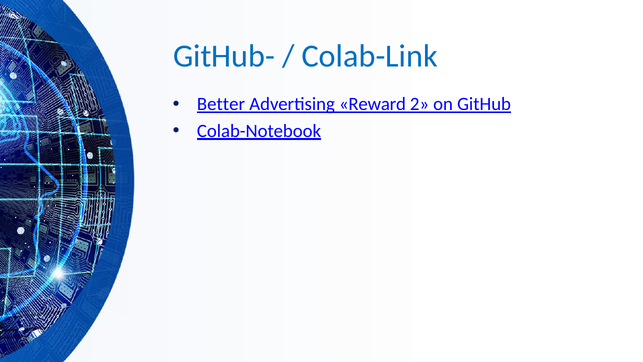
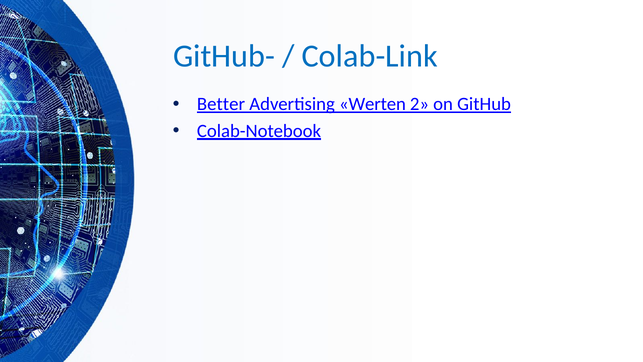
Reward: Reward -> Werten (372, 104)
